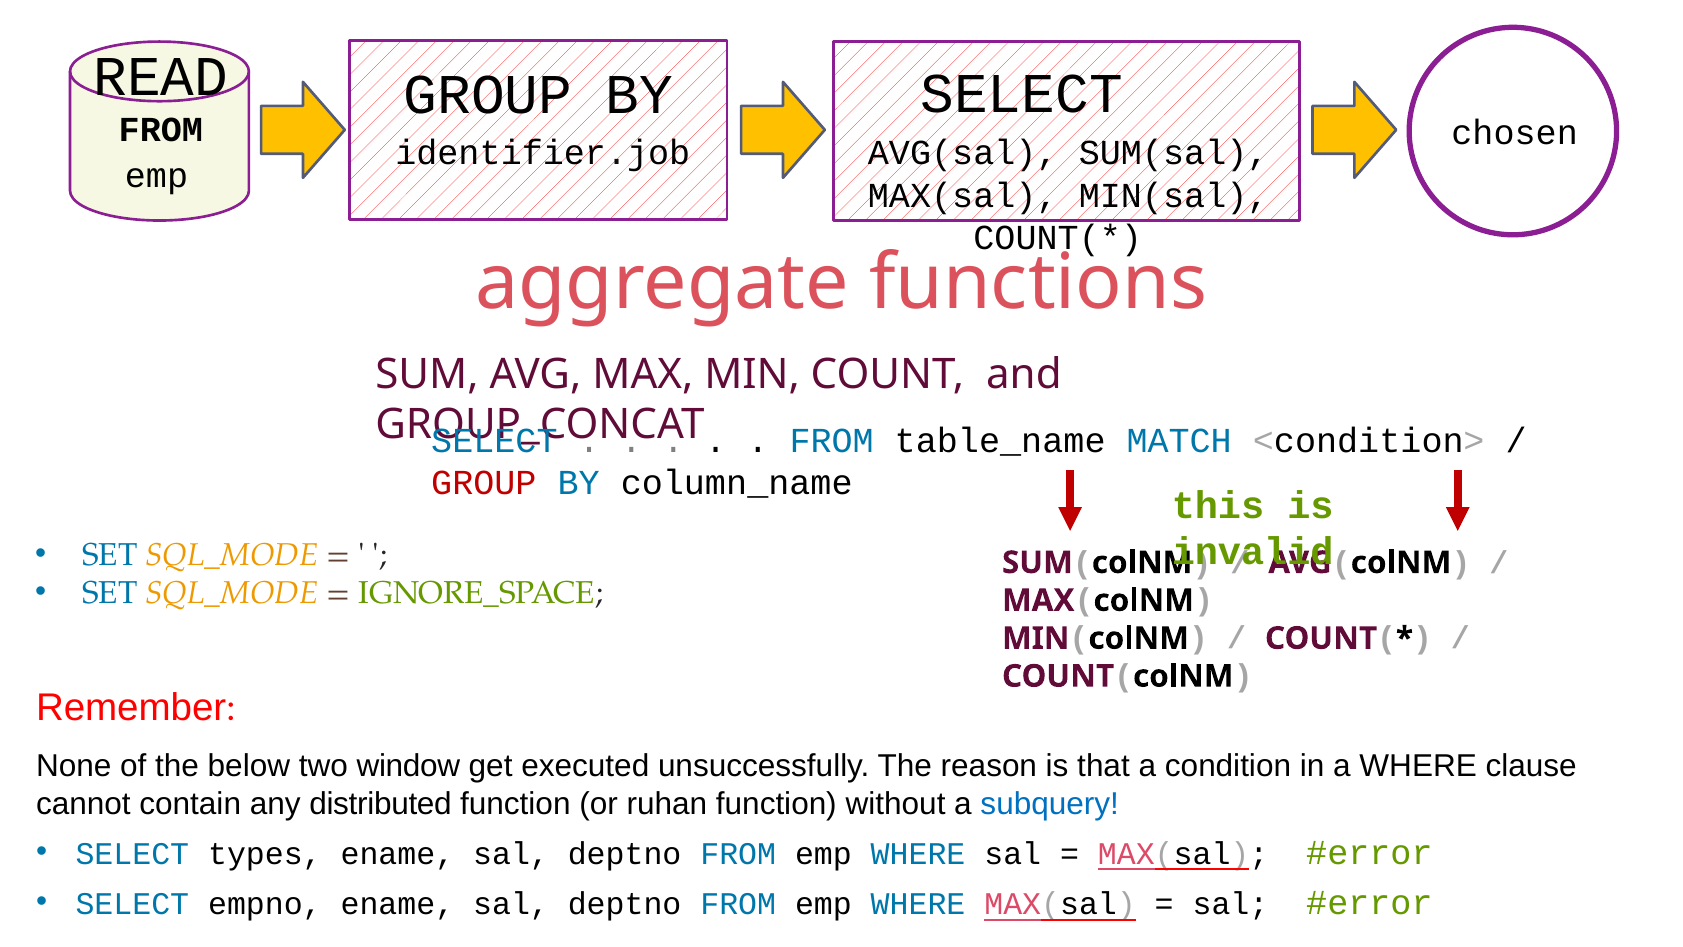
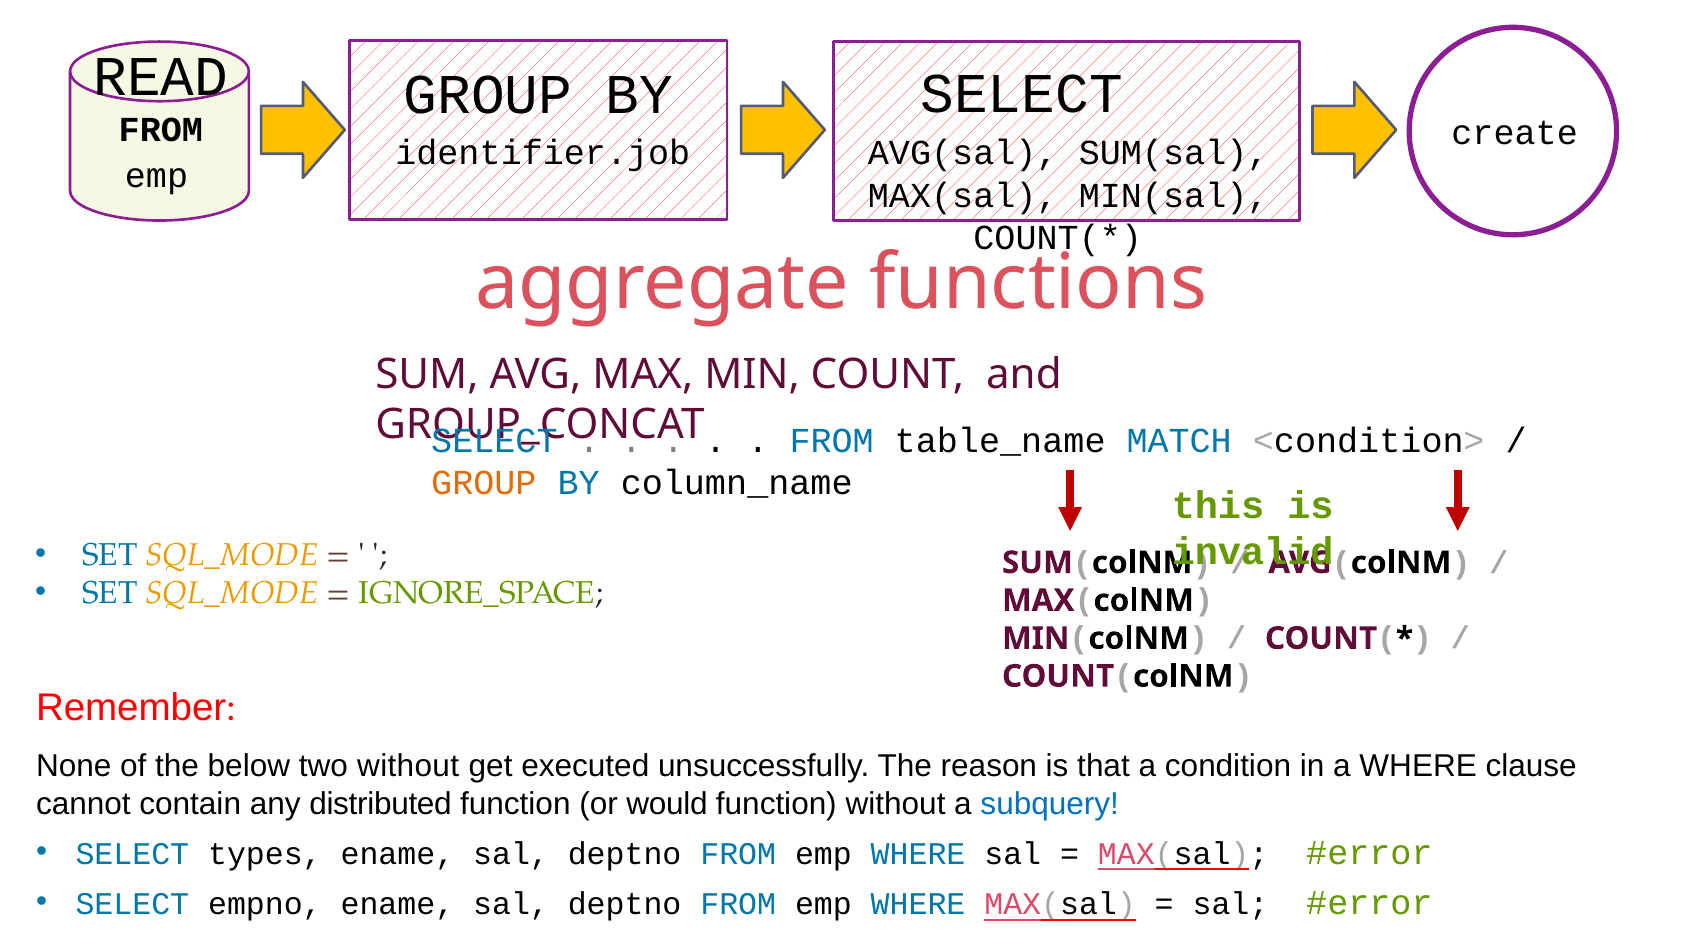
chosen: chosen -> create (1515, 133)
GROUP colour: red -> orange (484, 483)
two window: window -> without (408, 766)
ruhan: ruhan -> would (667, 804)
